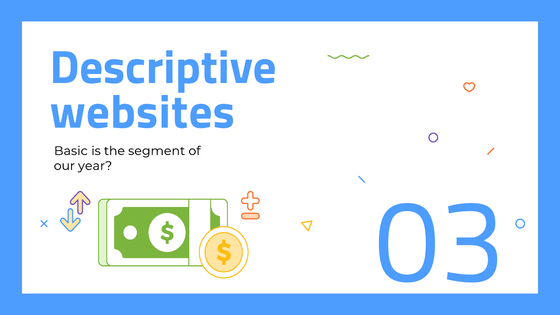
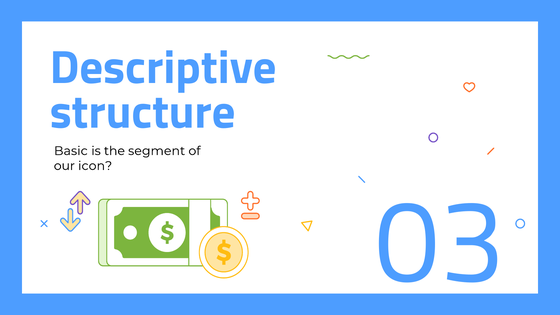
websites: websites -> structure (143, 113)
year: year -> icon (95, 166)
